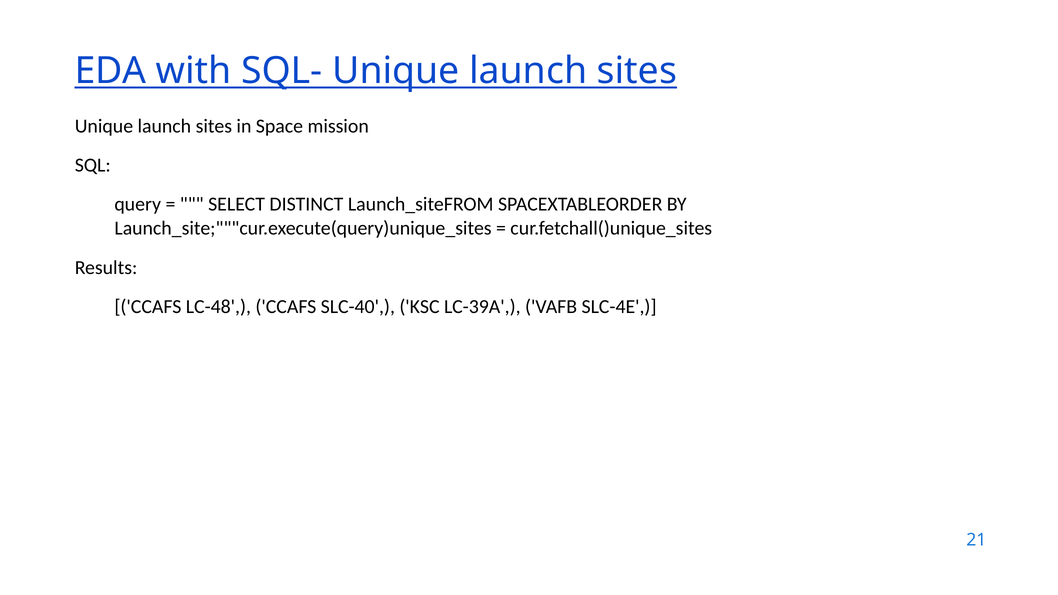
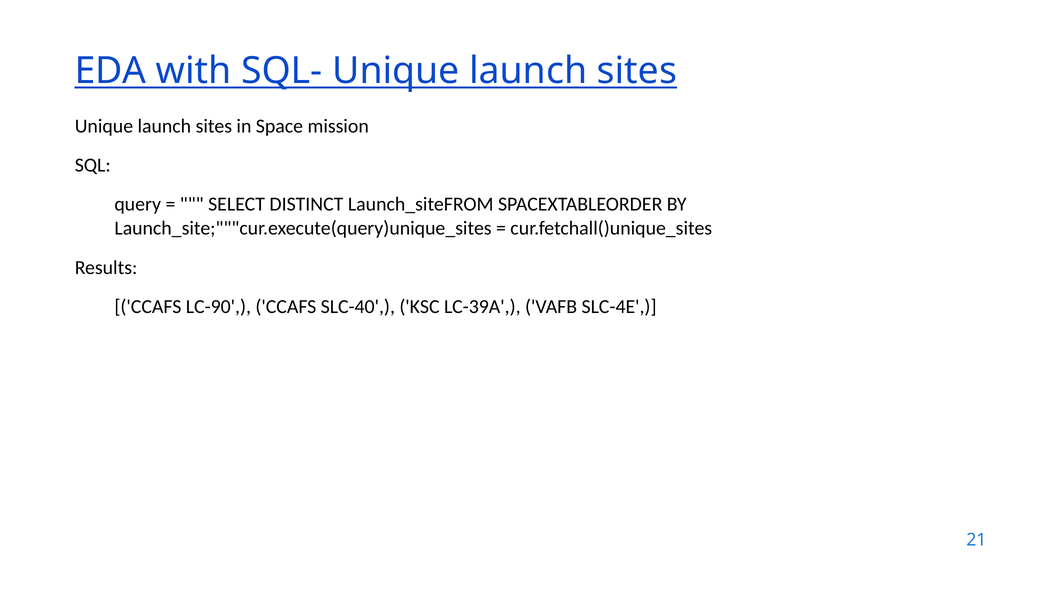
LC-48: LC-48 -> LC-90 (218, 307)
